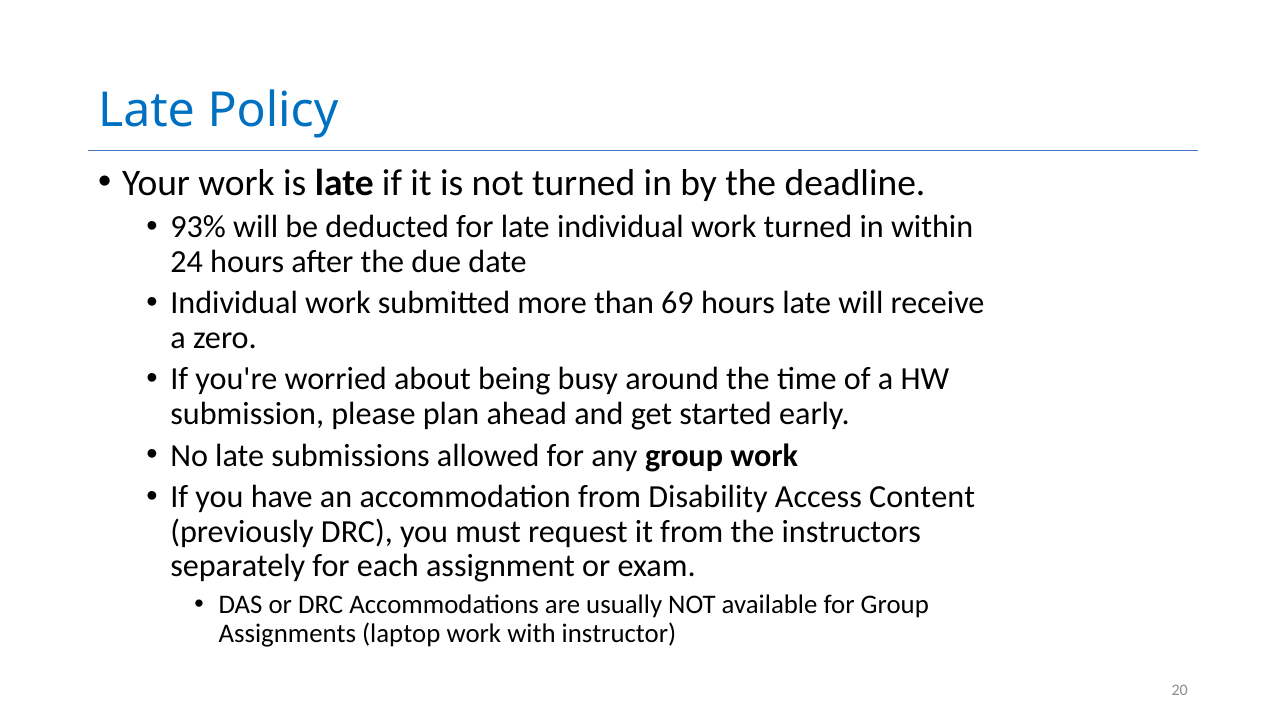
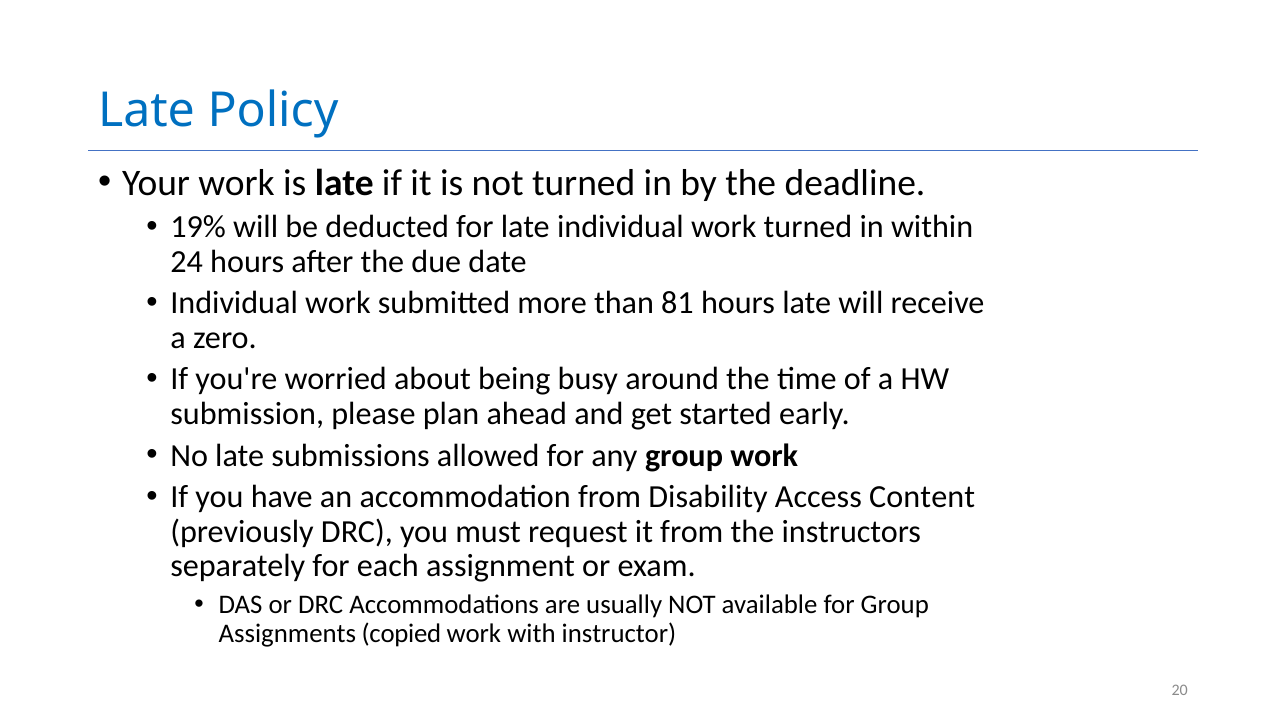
93%: 93% -> 19% (198, 227)
69: 69 -> 81 (677, 303)
laptop: laptop -> copied (401, 634)
